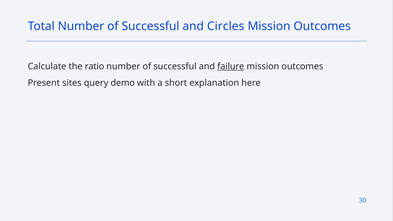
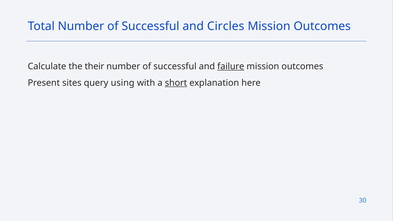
ratio: ratio -> their (94, 66)
demo: demo -> using (123, 83)
short underline: none -> present (176, 83)
